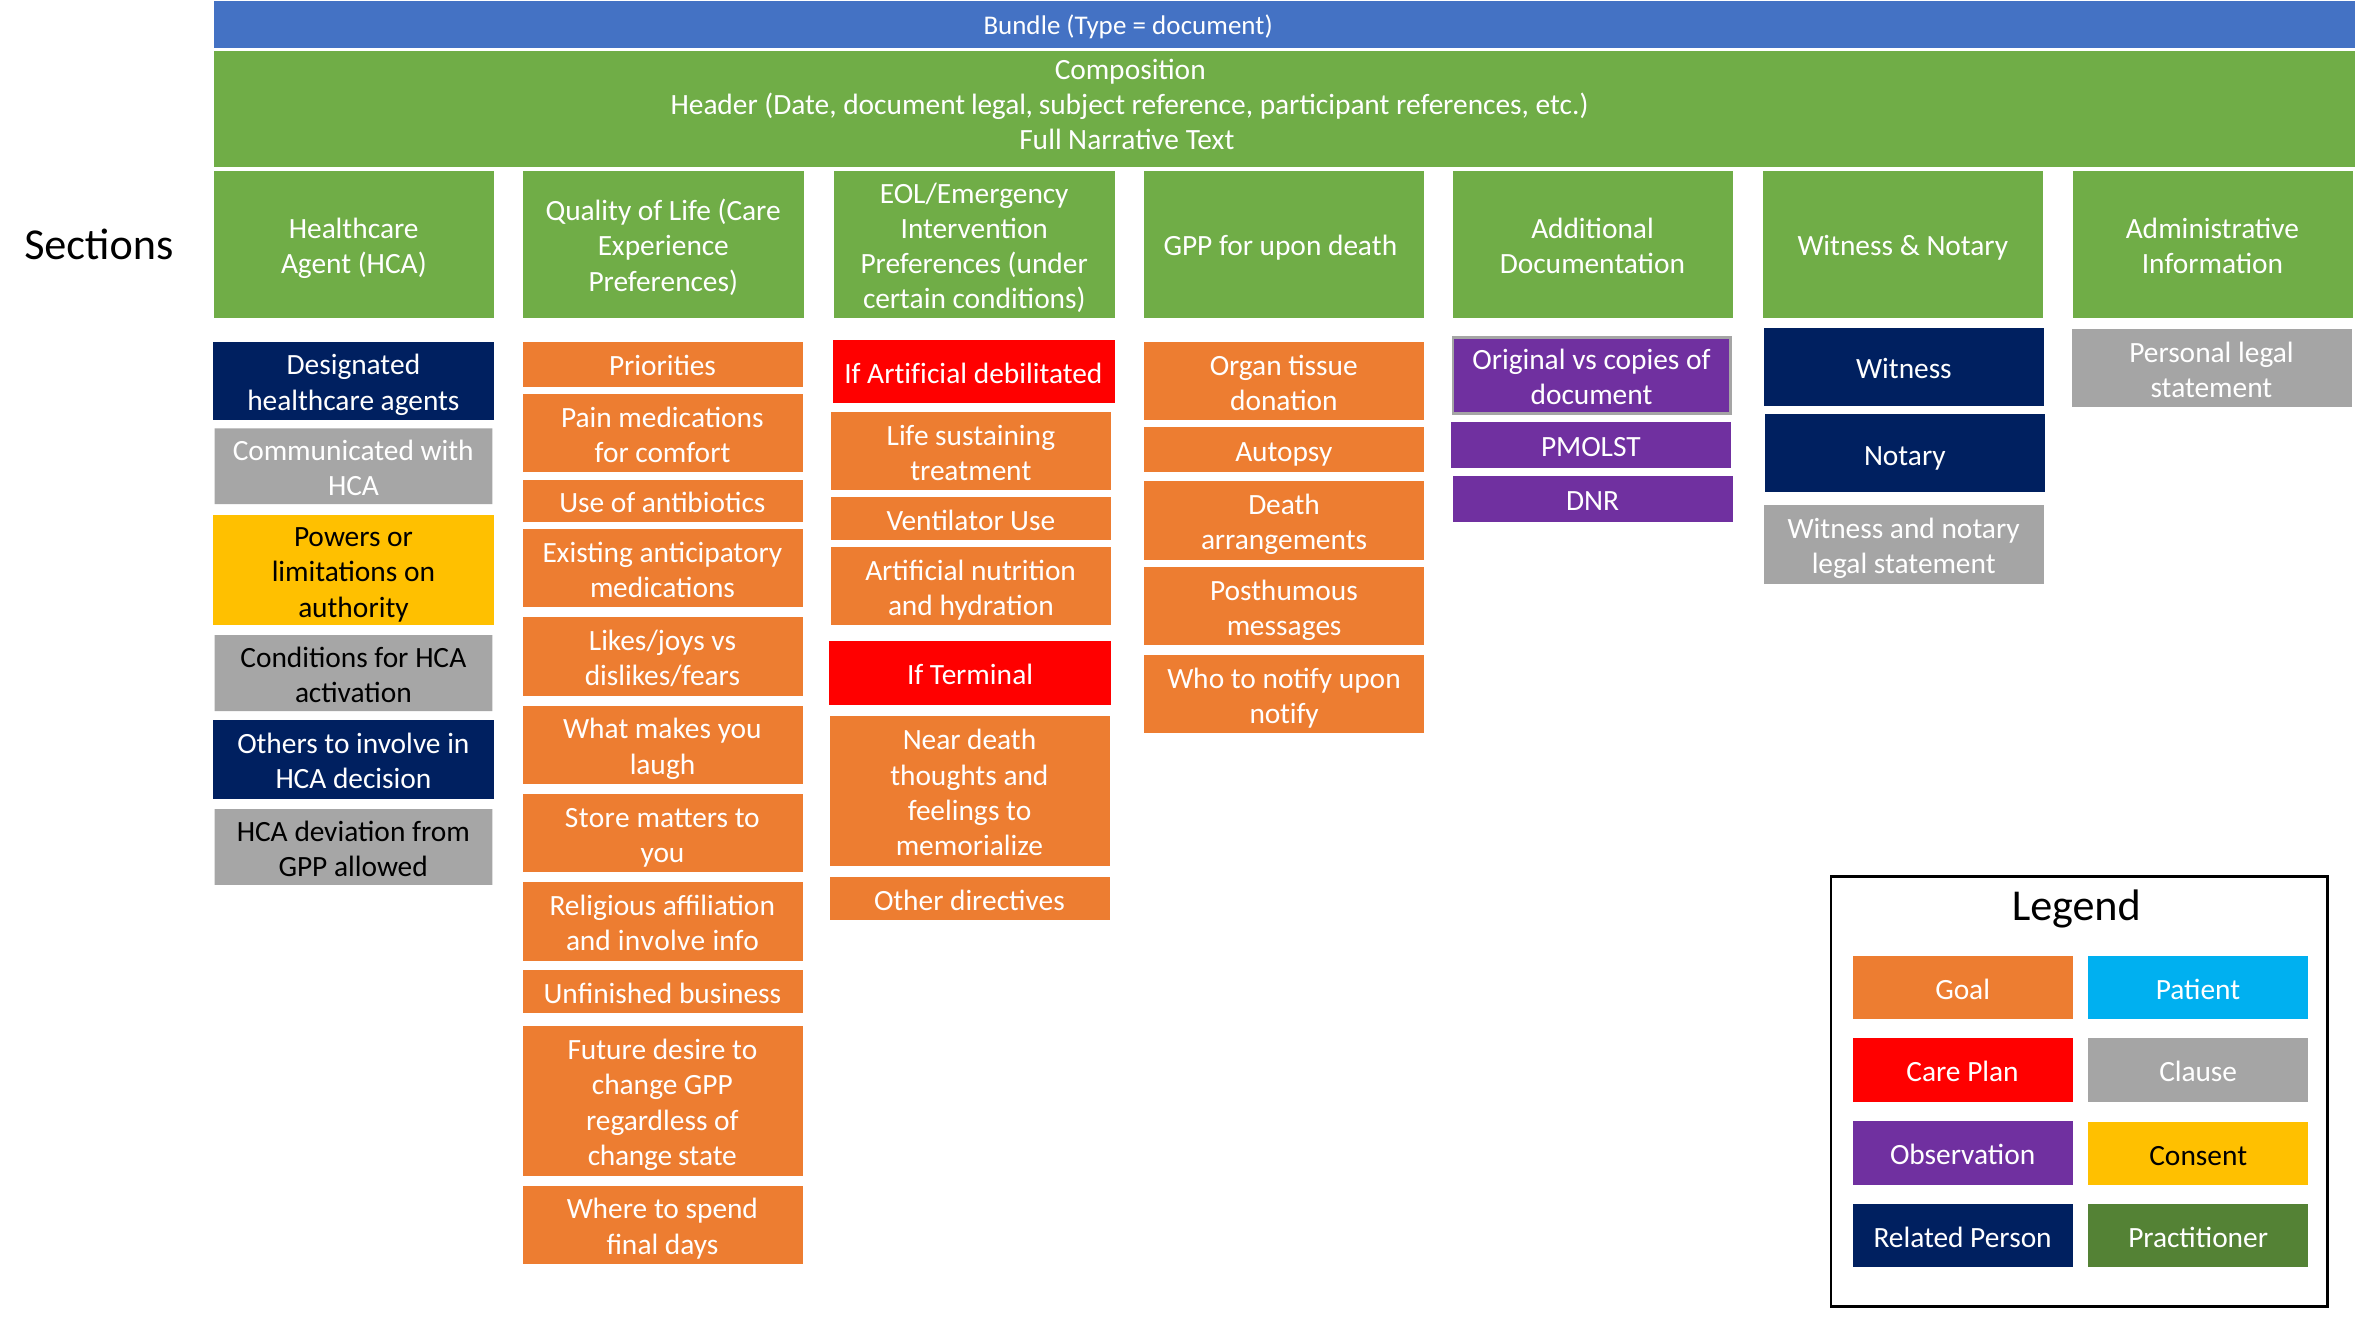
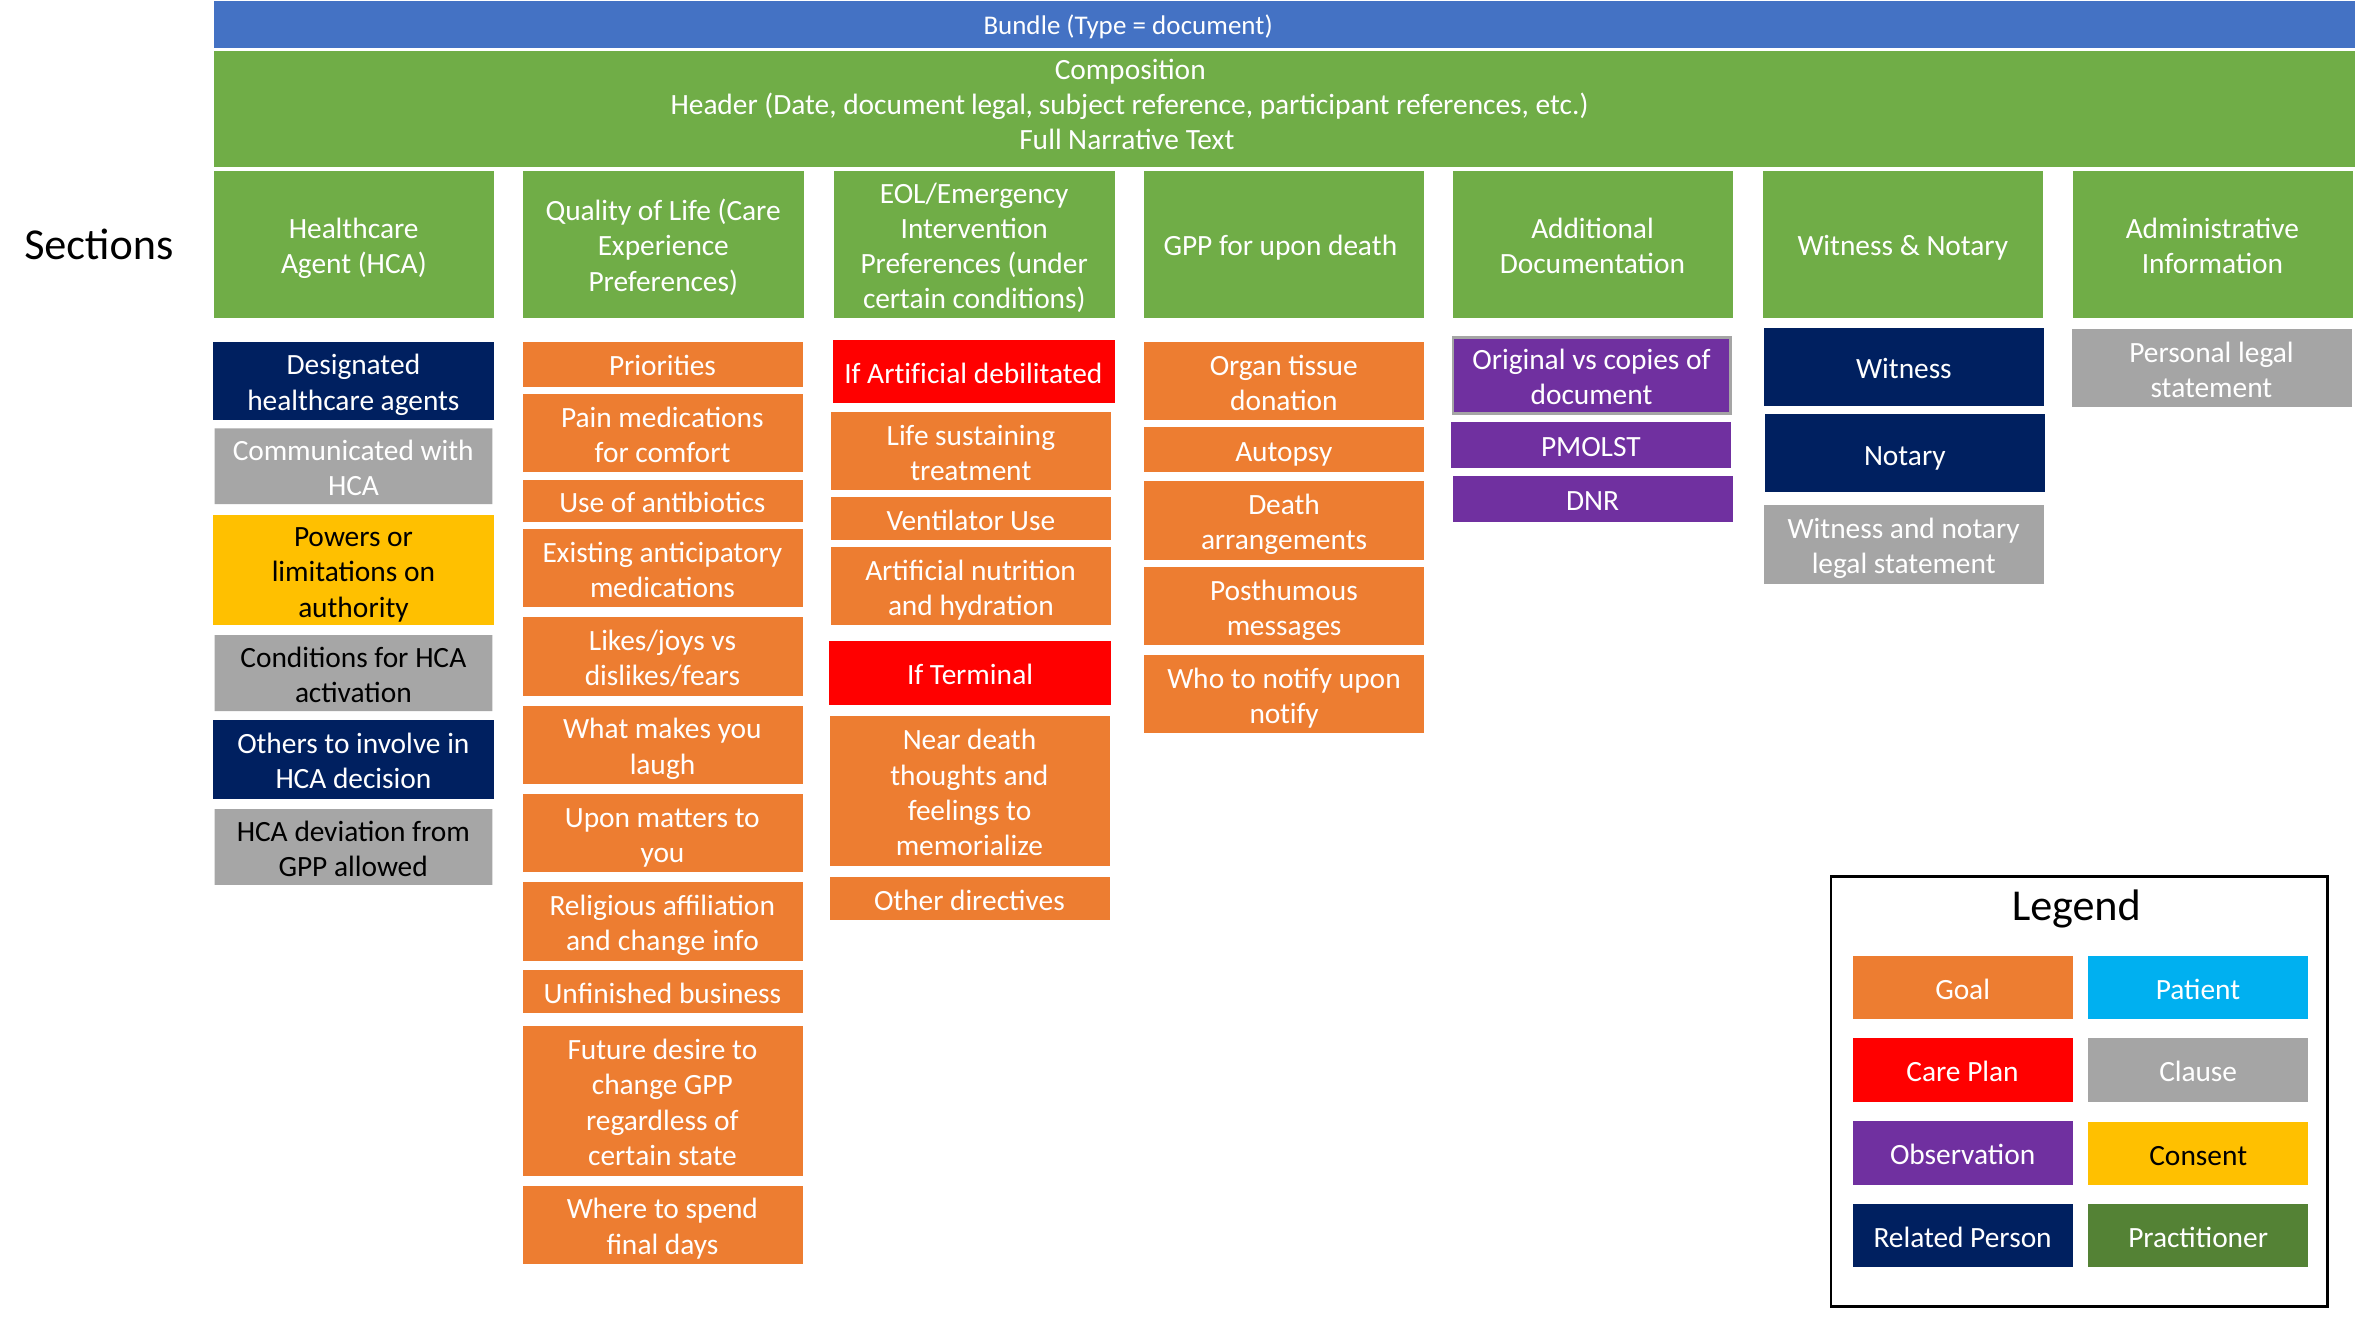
Store: Store -> Upon (598, 818)
and involve: involve -> change (662, 942)
change: change -> certain (630, 1156)
